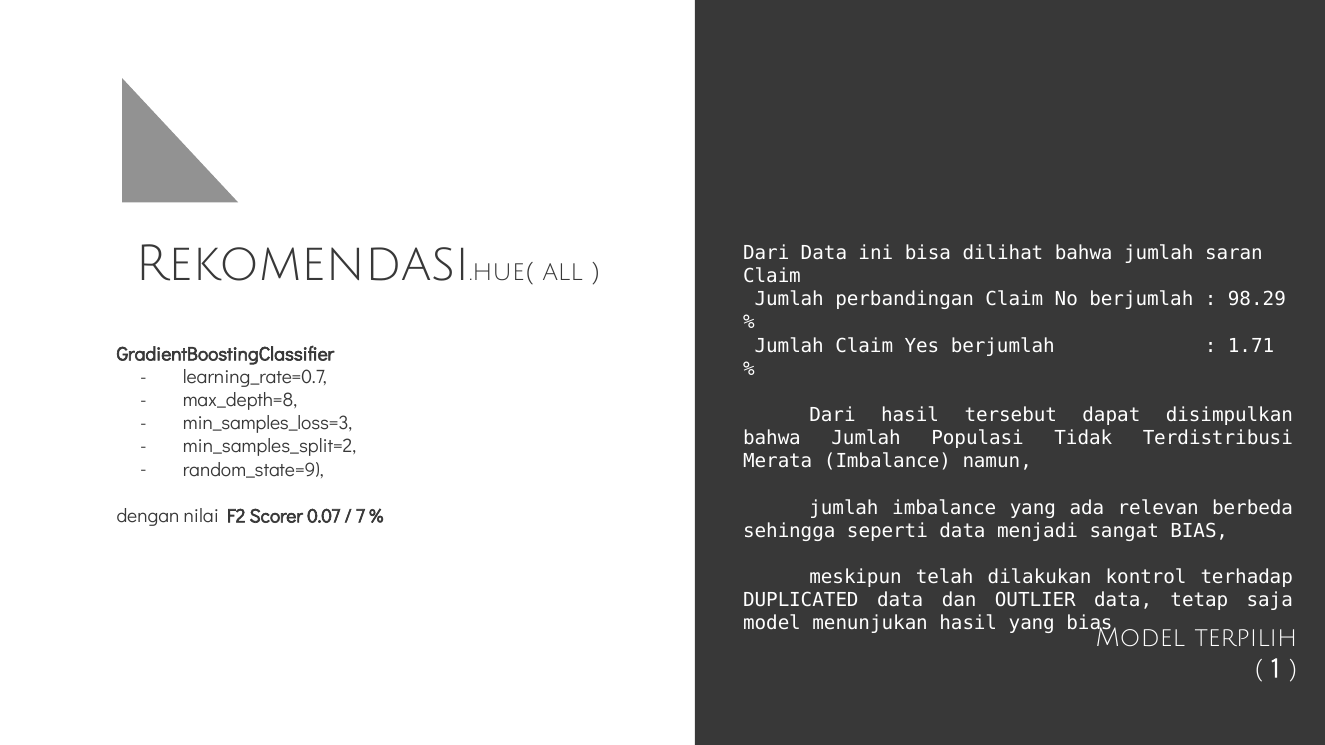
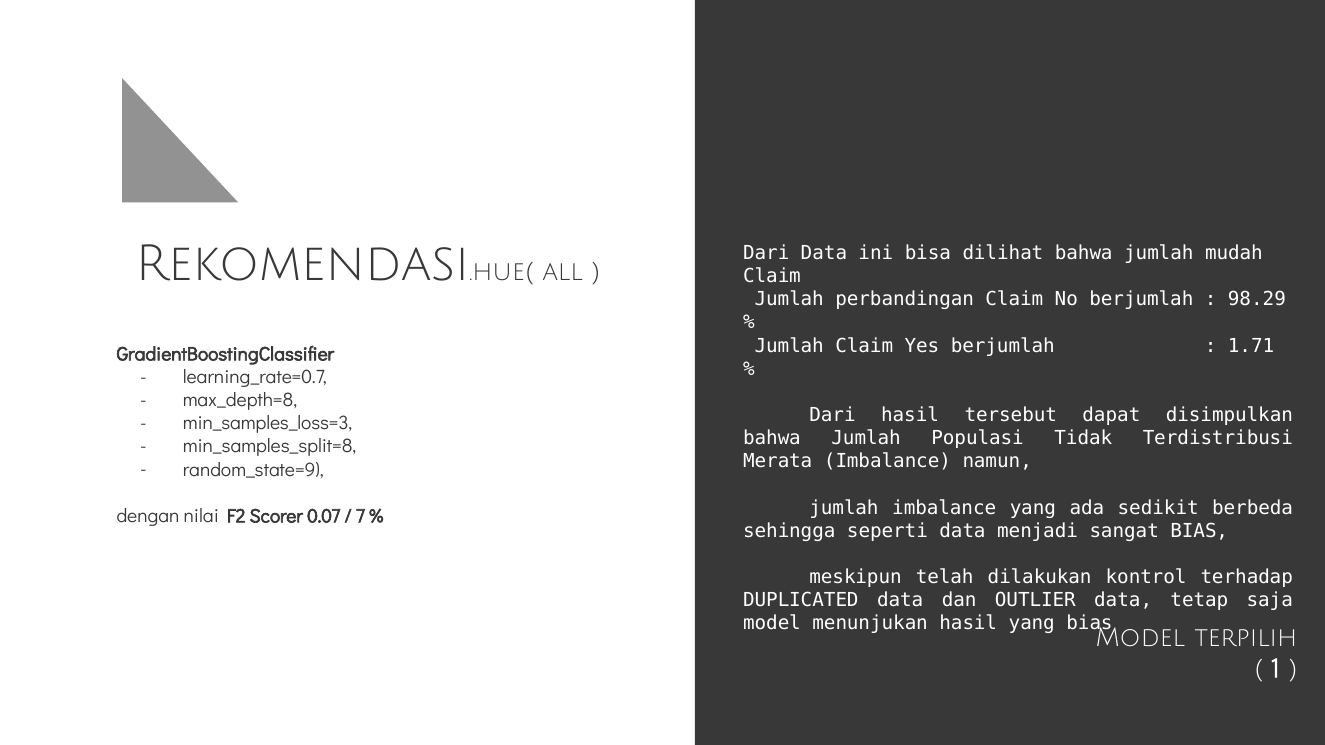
saran: saran -> mudah (1234, 253)
min_samples_split=2: min_samples_split=2 -> min_samples_split=8 (270, 447)
relevan: relevan -> sedikit (1158, 508)
